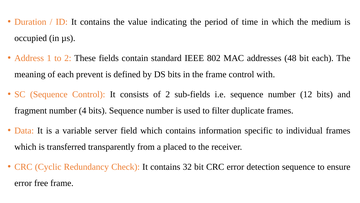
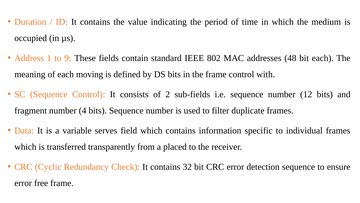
to 2: 2 -> 9 (68, 58)
prevent: prevent -> moving (90, 74)
server: server -> serves (106, 130)
